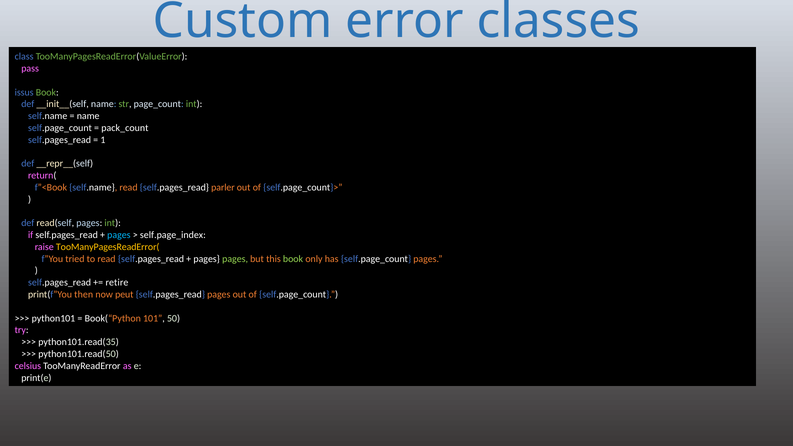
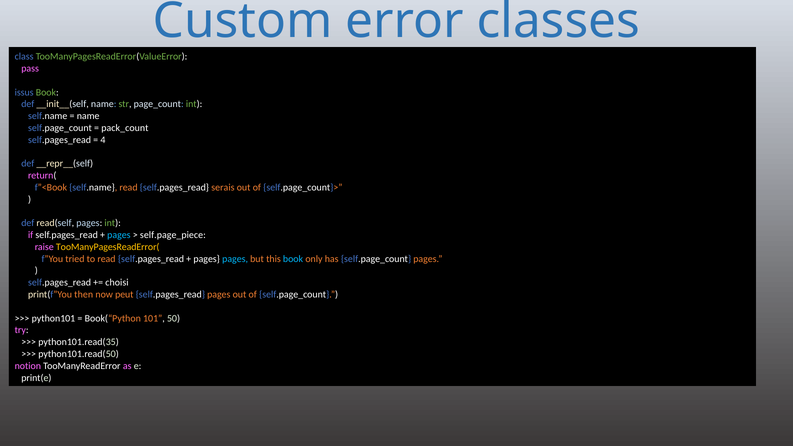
1: 1 -> 4 (103, 140)
parler: parler -> serais (223, 187)
self.page_index: self.page_index -> self.page_piece (173, 235)
pages colour: light green -> light blue (235, 259)
book colour: light green -> light blue (293, 259)
retire: retire -> choisi (117, 283)
celsius: celsius -> notion (28, 366)
